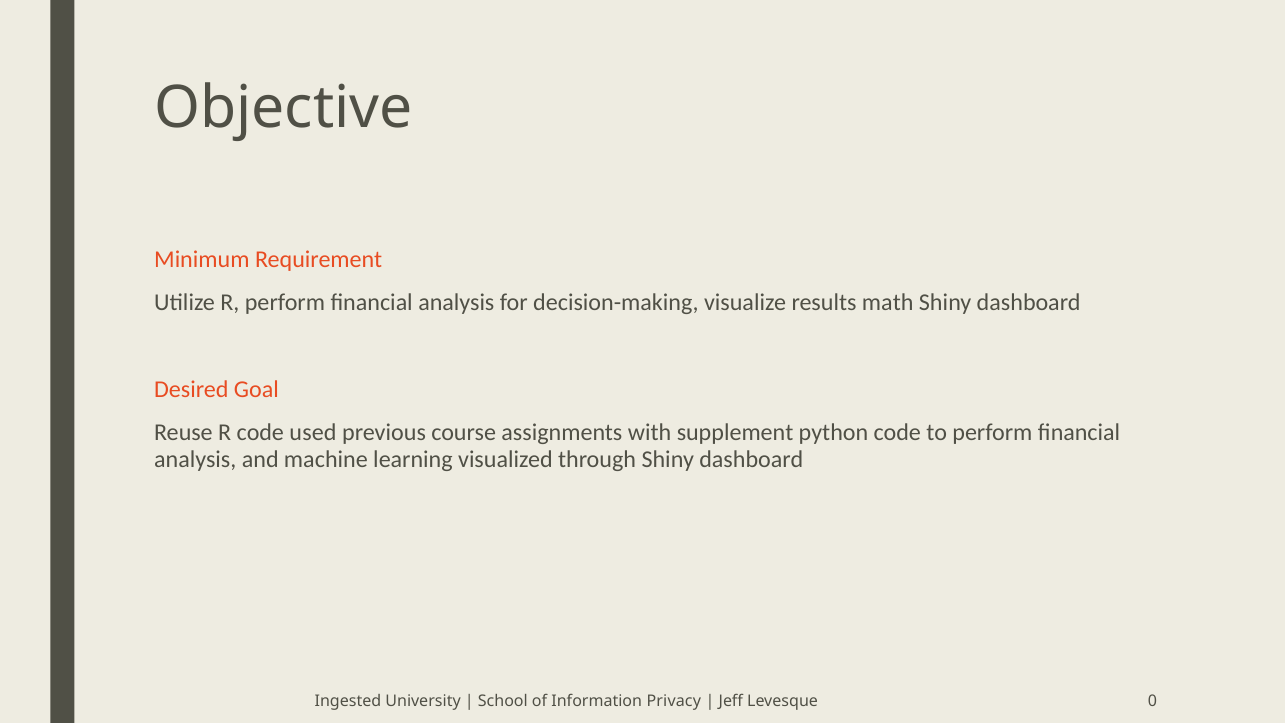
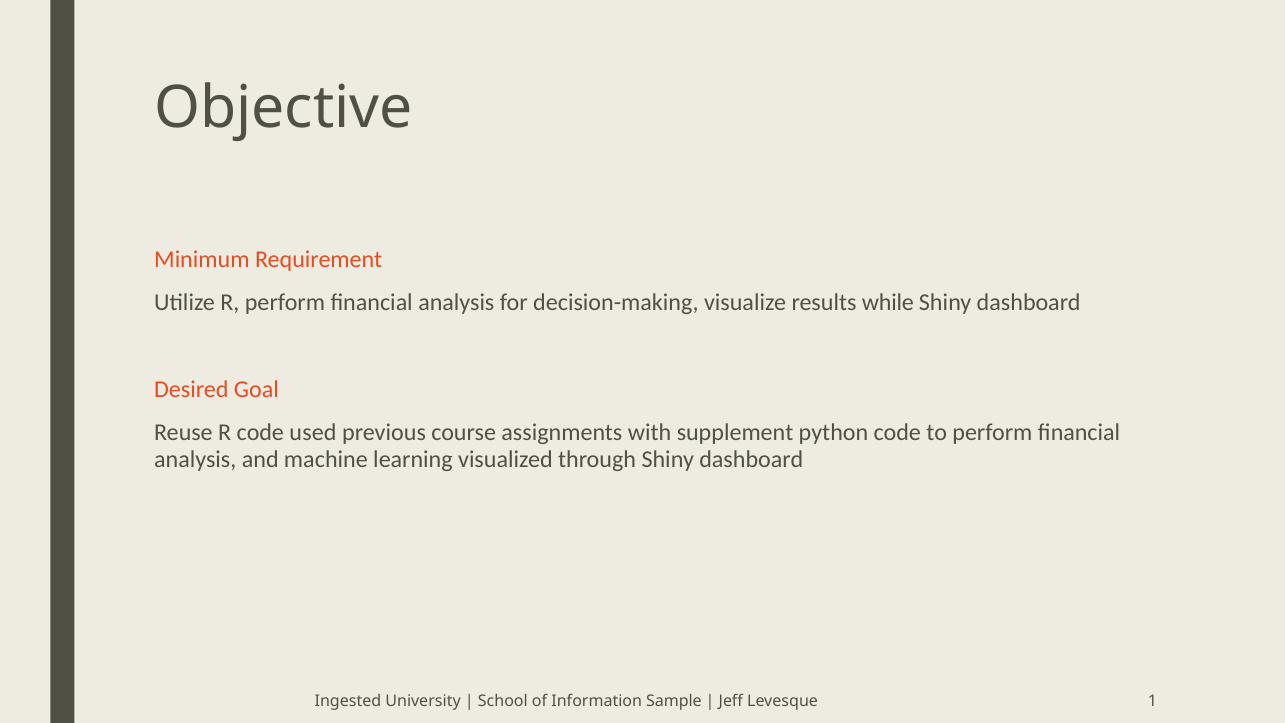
math: math -> while (888, 303)
Privacy: Privacy -> Sample (674, 701)
0: 0 -> 1 (1152, 701)
